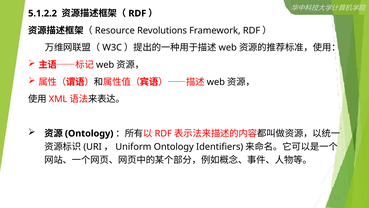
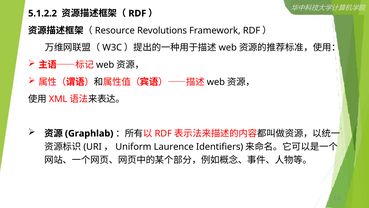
Ontology: Ontology -> Graphlab (89, 133)
Ontology: Ontology -> Laurence (174, 147)
